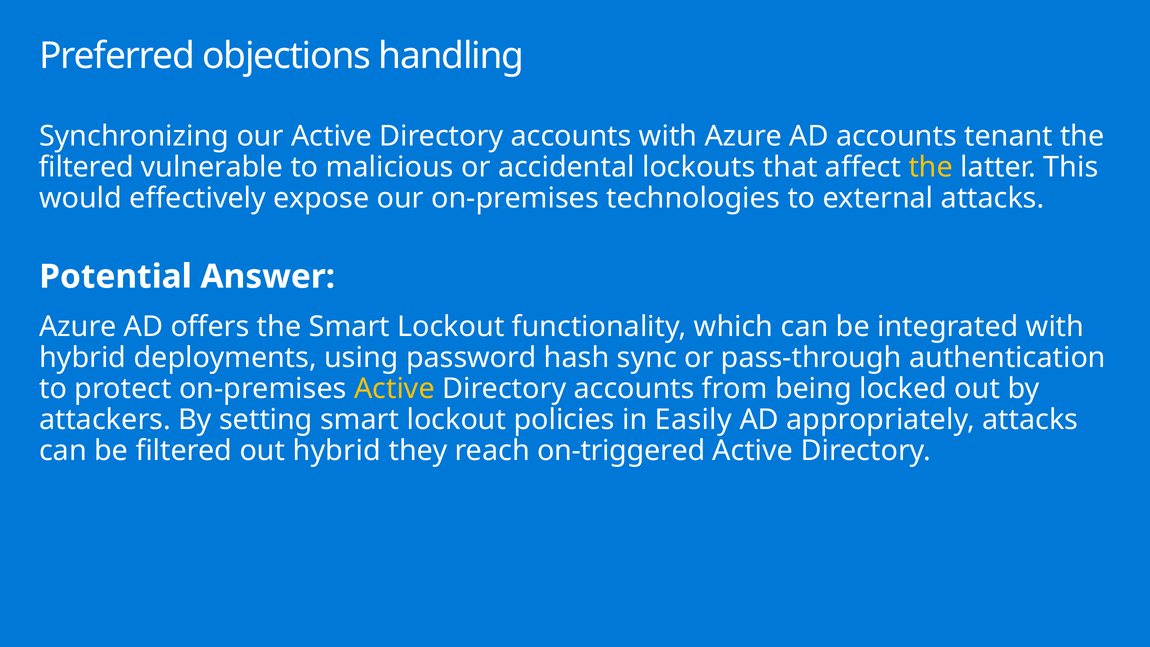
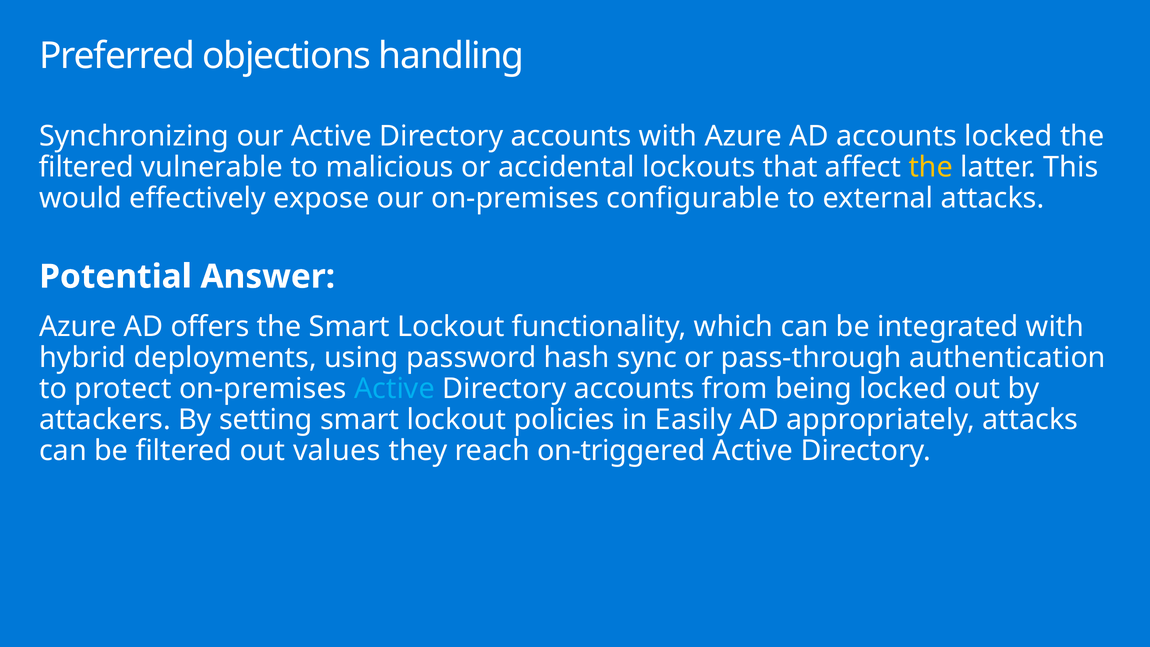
accounts tenant: tenant -> locked (1008, 136)
technologies: technologies -> configurable (693, 198)
Active colour: yellow -> light blue (394, 389)
out hybrid: hybrid -> values (337, 451)
